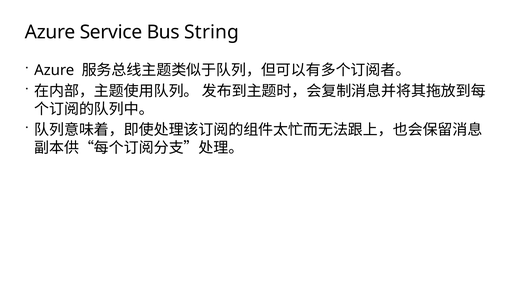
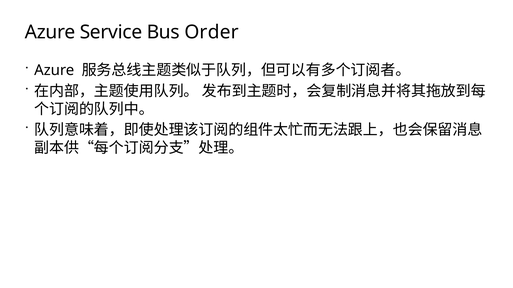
String: String -> Order (212, 32)
